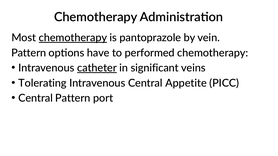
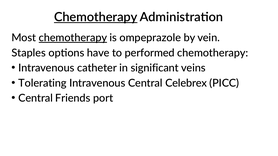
Chemotherapy underline: none -> present (96, 17)
pantoprazole: pantoprazole -> ompeprazole (150, 38)
Pattern: Pattern -> Staples (29, 53)
catheter underline: present -> none (97, 68)
Appetite: Appetite -> Celebrex (186, 83)
Central Pattern: Pattern -> Friends (73, 98)
